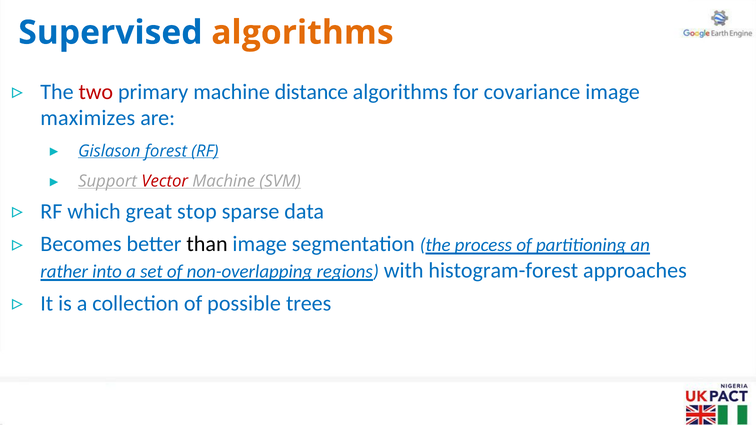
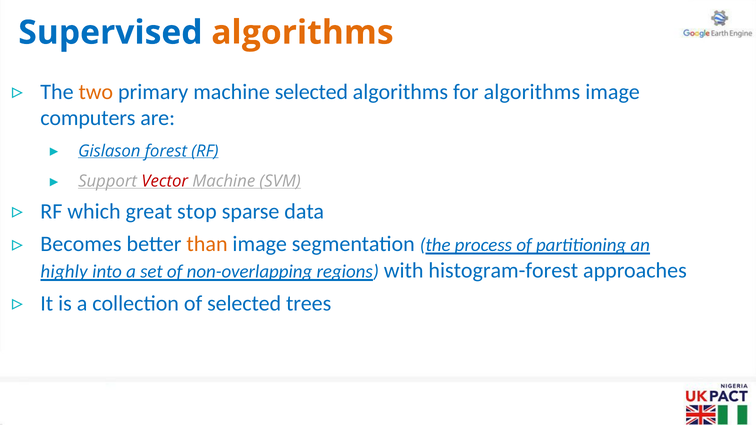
two colour: red -> orange (96, 92)
machine distance: distance -> selected (311, 92)
for covariance: covariance -> algorithms (532, 92)
maximizes: maximizes -> computers (88, 118)
than colour: black -> orange (207, 244)
rather: rather -> highly (64, 272)
of possible: possible -> selected (244, 303)
